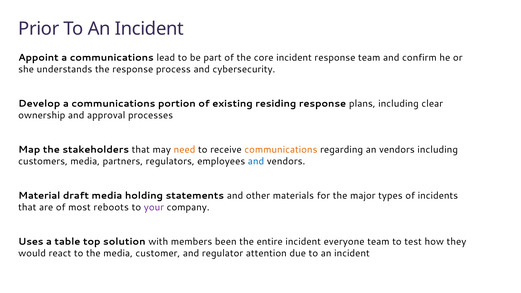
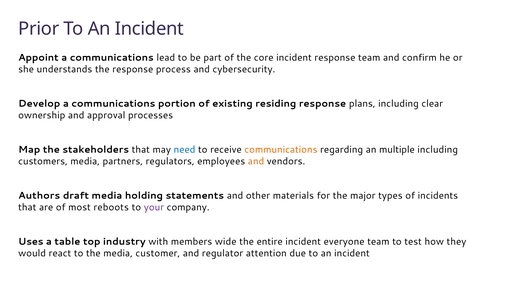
need colour: orange -> blue (184, 150)
an vendors: vendors -> multiple (397, 150)
and colour: blue -> orange (256, 161)
Material: Material -> Authors (39, 196)
solution: solution -> industry (124, 242)
been: been -> wide (226, 242)
